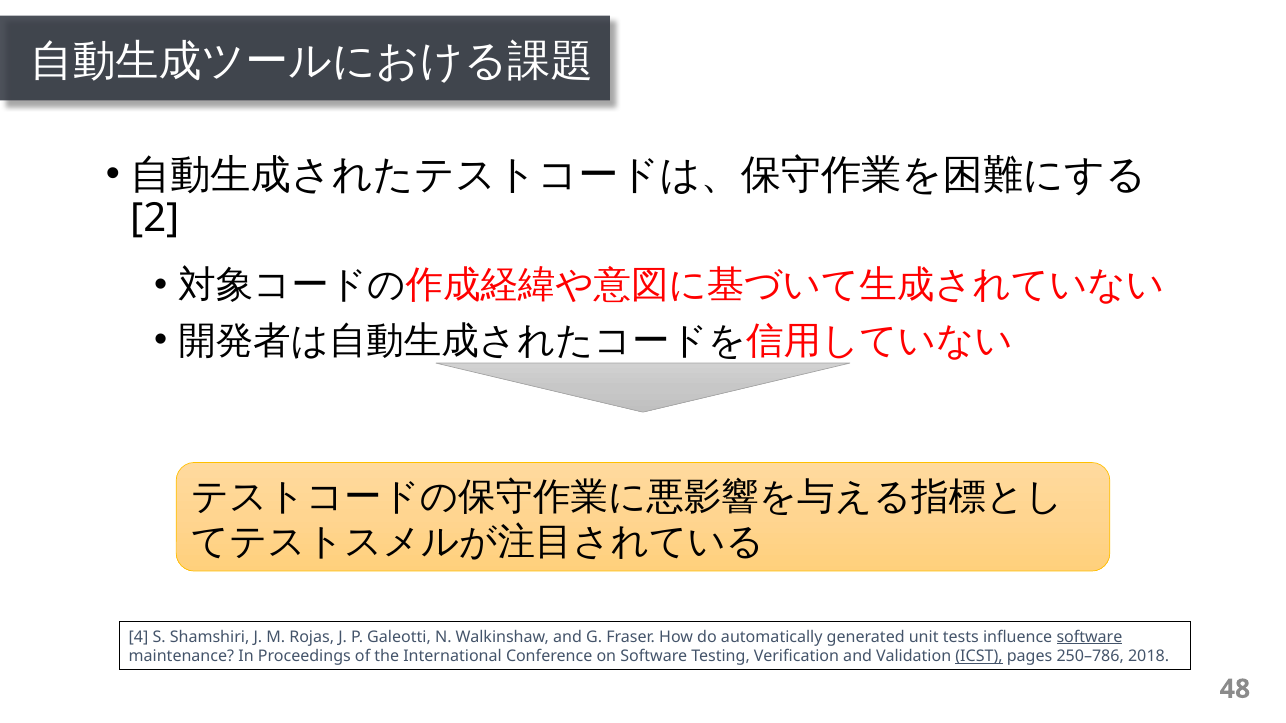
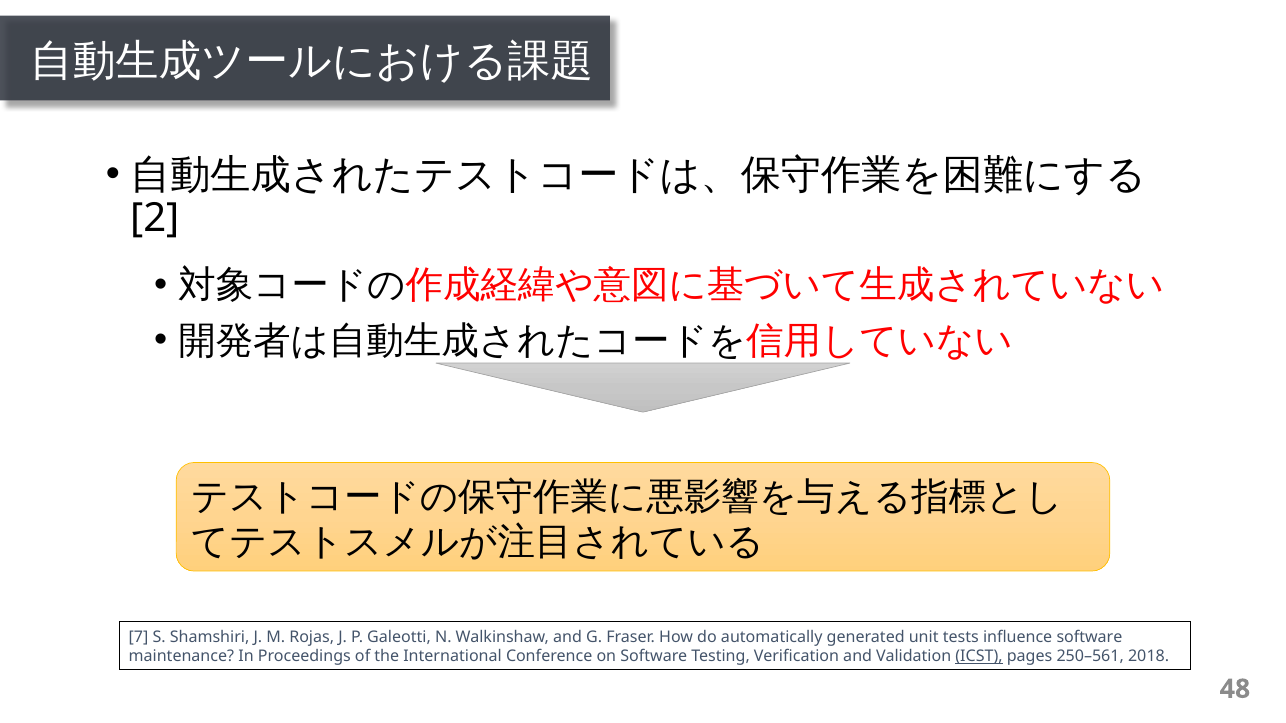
4: 4 -> 7 (139, 637)
software underline: present -> none (1089, 637)
250–786: 250–786 -> 250–561 (1090, 657)
